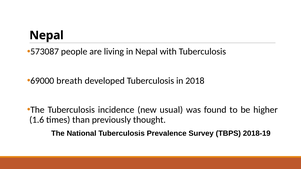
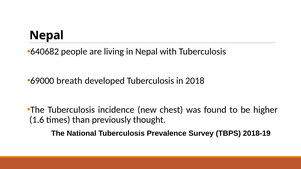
573087: 573087 -> 640682 (45, 52)
usual: usual -> chest (171, 110)
